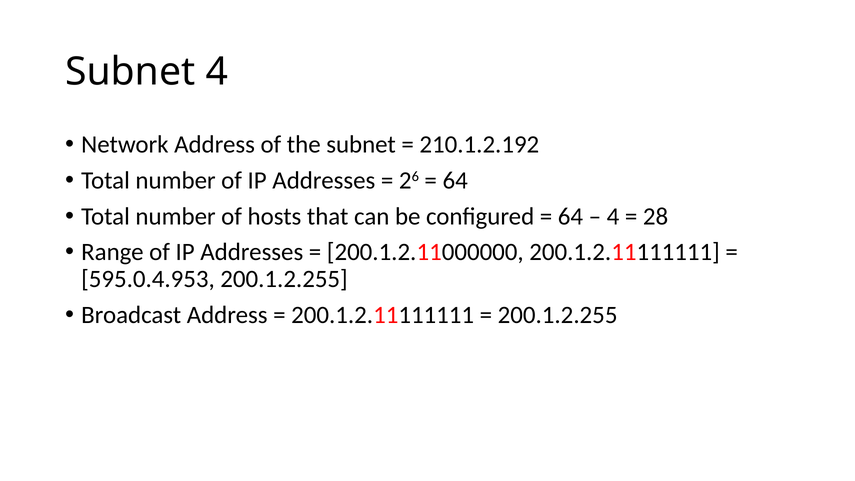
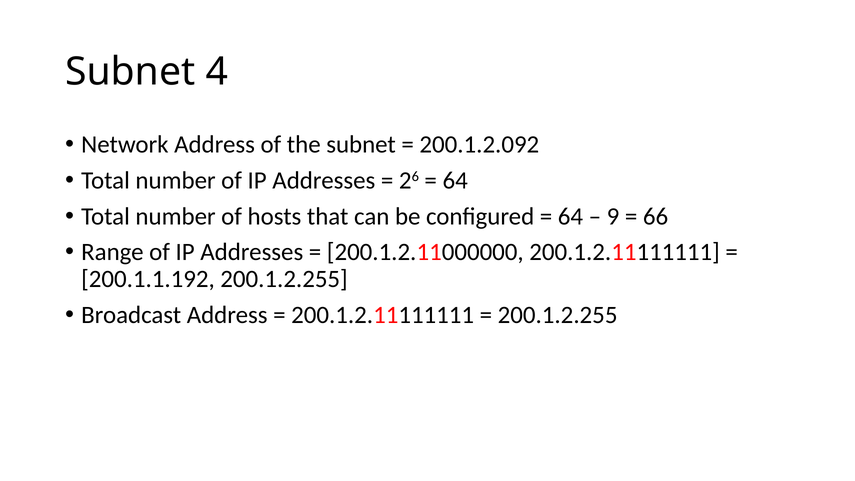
210.1.2.192: 210.1.2.192 -> 200.1.2.092 (479, 145)
4: 4 -> 9 (613, 216)
28: 28 -> 66 (656, 216)
595.0.4.953: 595.0.4.953 -> 200.1.1.192 (148, 279)
